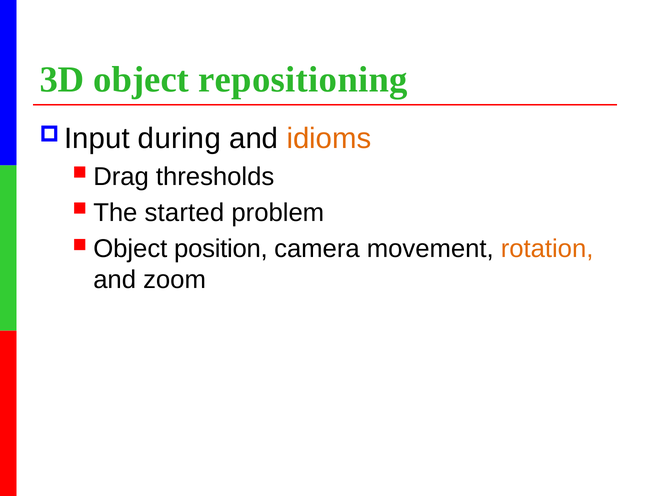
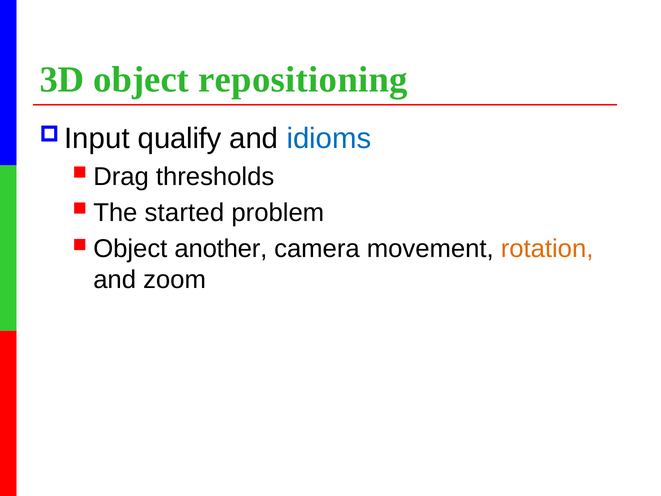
during: during -> qualify (180, 139)
idioms colour: orange -> blue (329, 139)
position: position -> another (221, 249)
